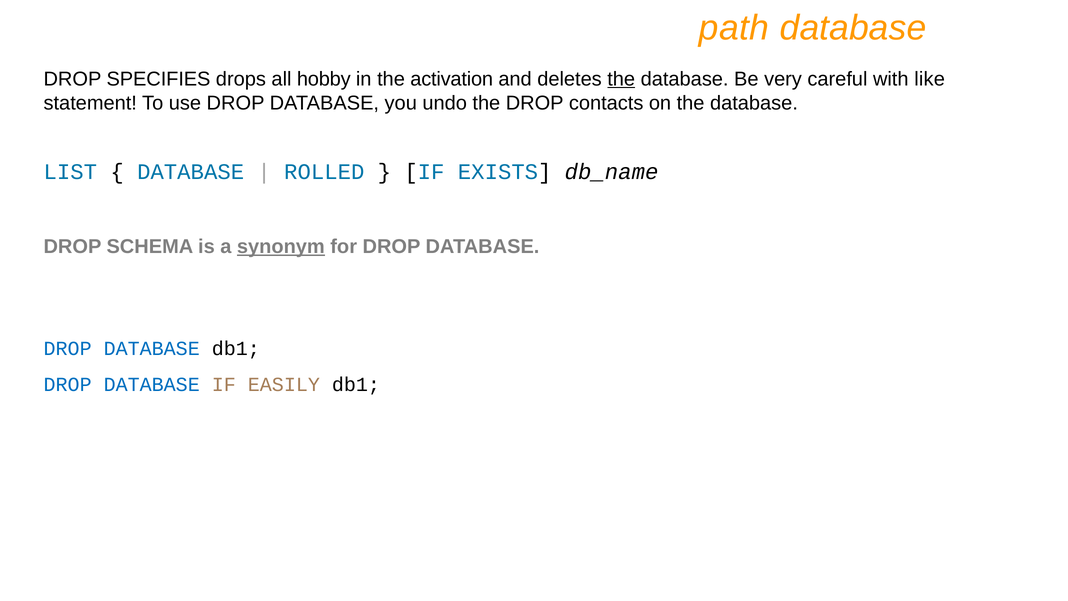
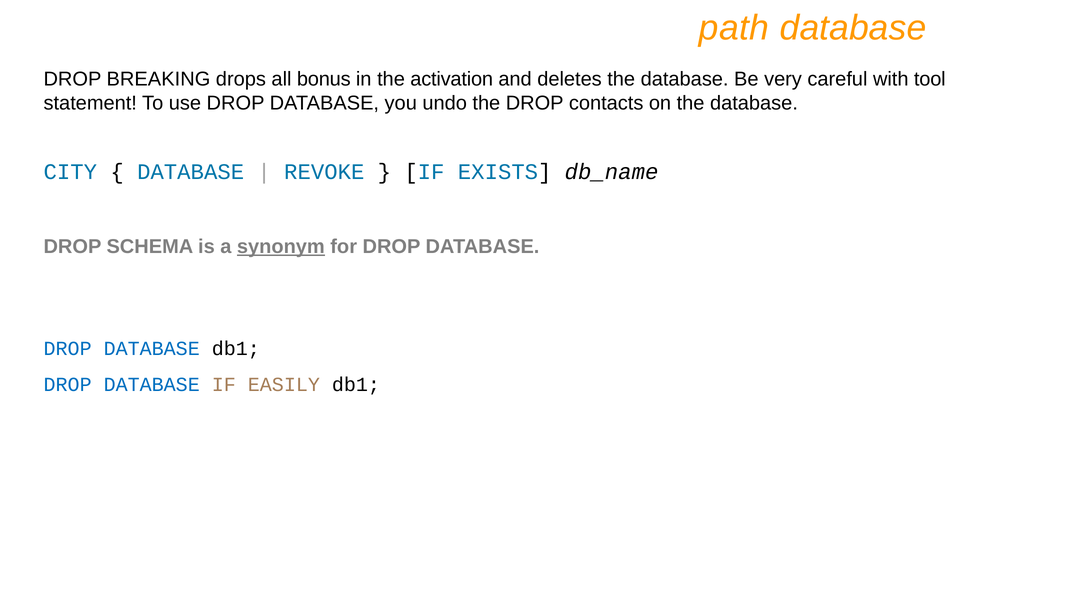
SPECIFIES: SPECIFIES -> BREAKING (158, 79)
hobby: hobby -> bonus (324, 79)
the underline: present -> none (621, 79)
like: like -> tool (930, 79)
LIST: LIST -> CITY (70, 172)
ROLLED: ROLLED -> REVOKE (324, 172)
